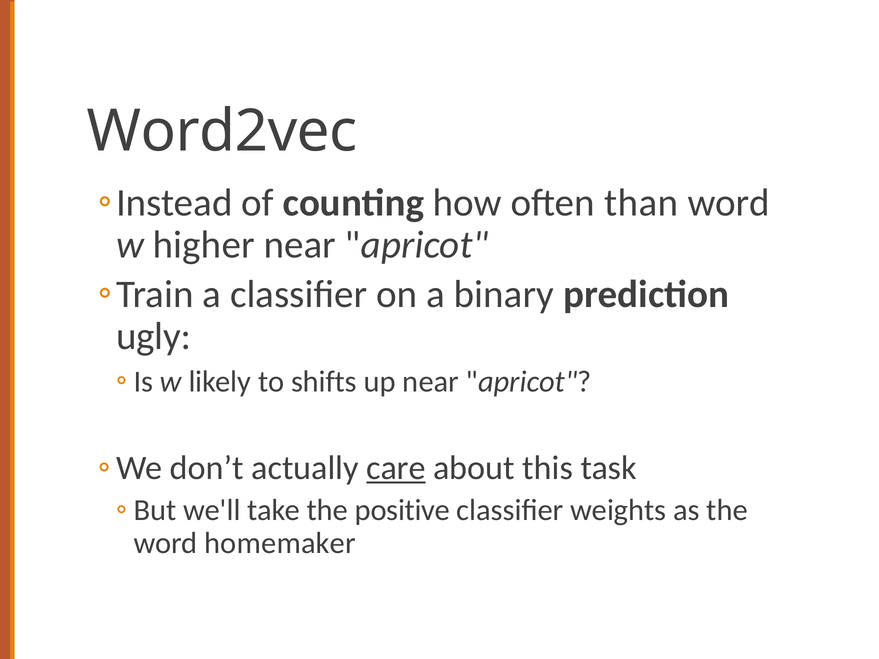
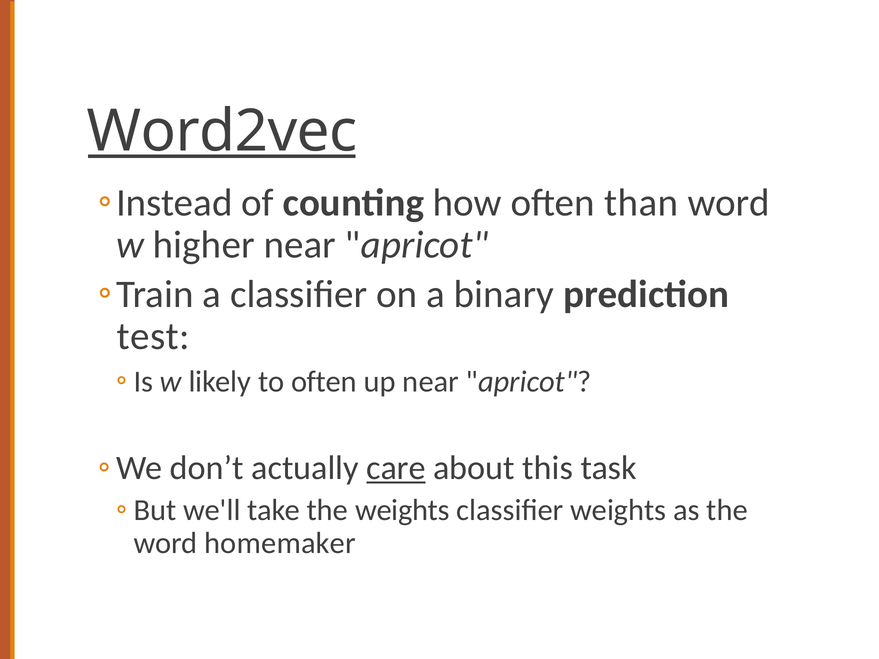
Word2vec underline: none -> present (222, 131)
ugly: ugly -> test (153, 337)
to shifts: shifts -> often (324, 382)
the positive: positive -> weights (402, 510)
